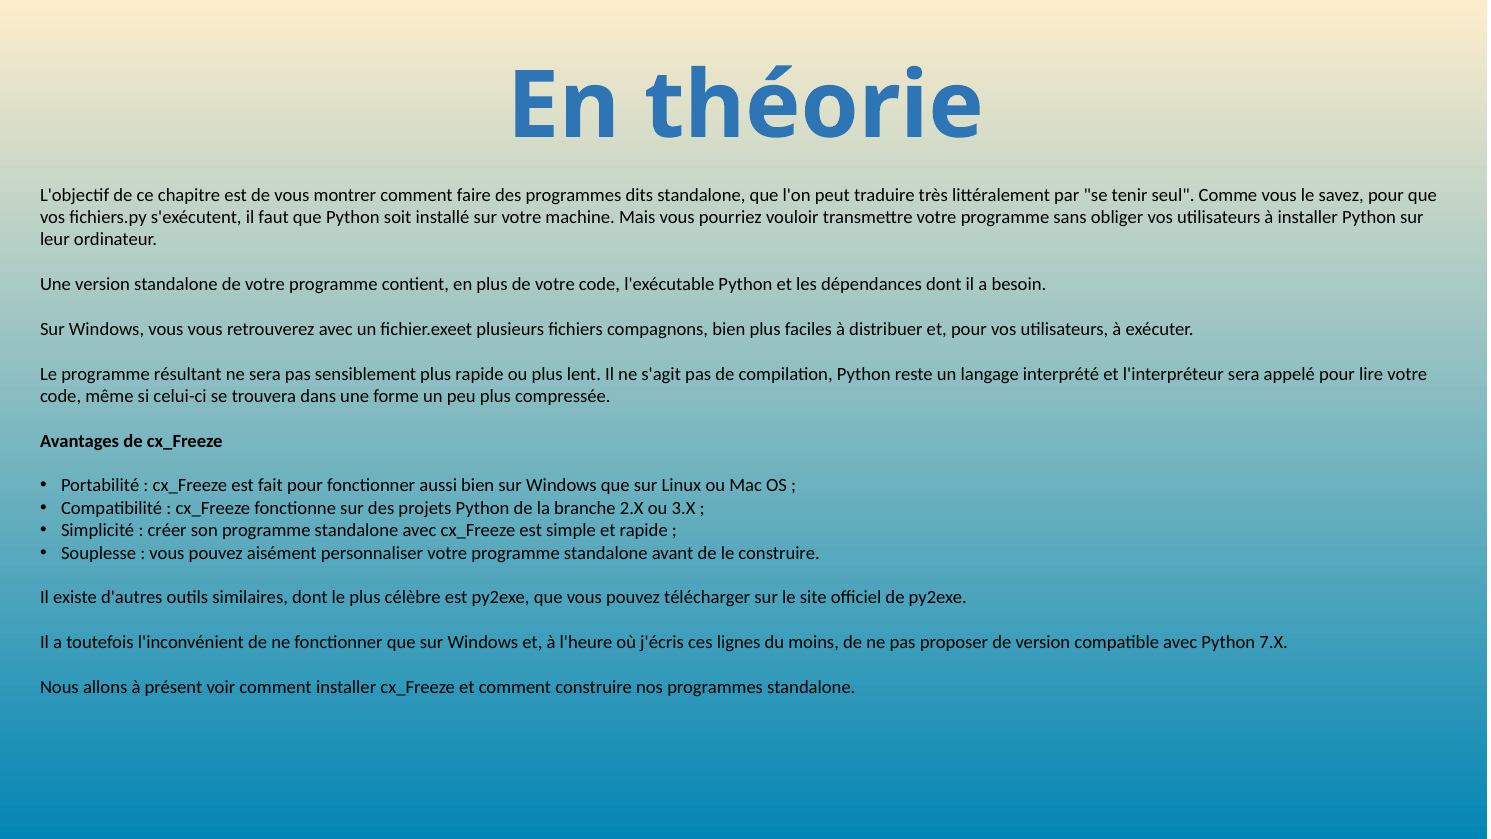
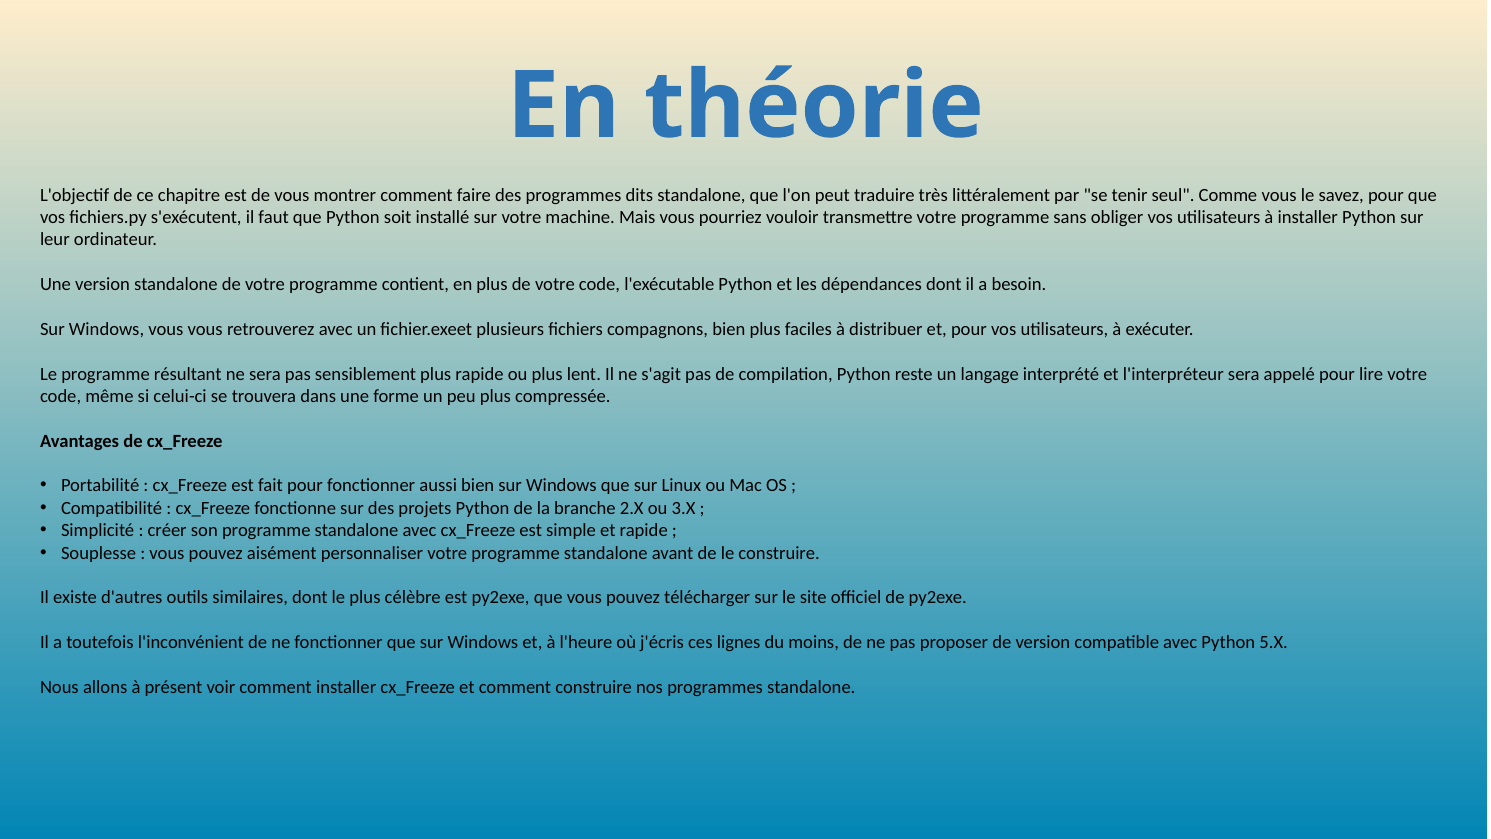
7.X: 7.X -> 5.X (1274, 642)
